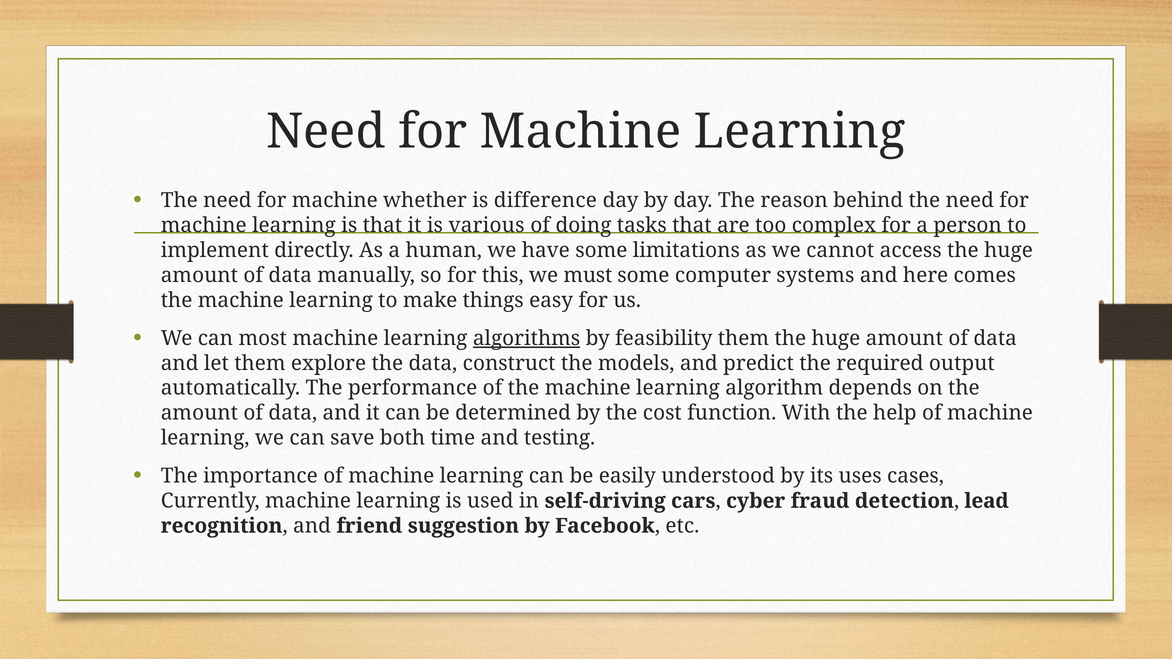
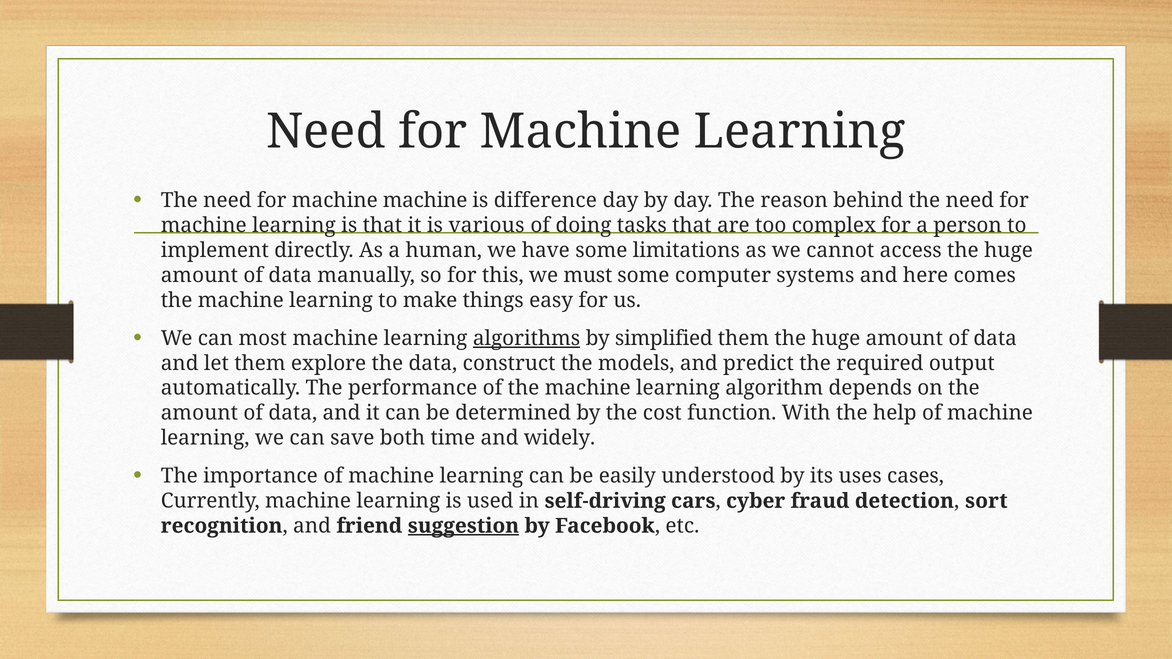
machine whether: whether -> machine (425, 201)
feasibility: feasibility -> simplified (664, 338)
testing: testing -> widely (560, 438)
lead: lead -> sort (986, 501)
suggestion underline: none -> present (463, 526)
